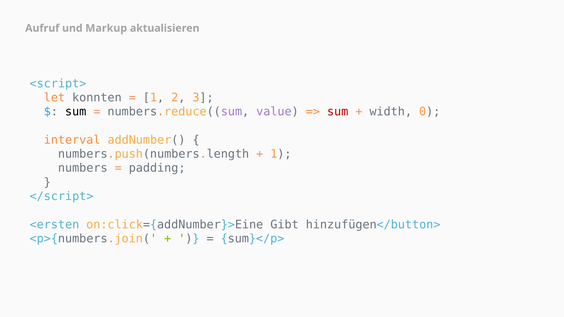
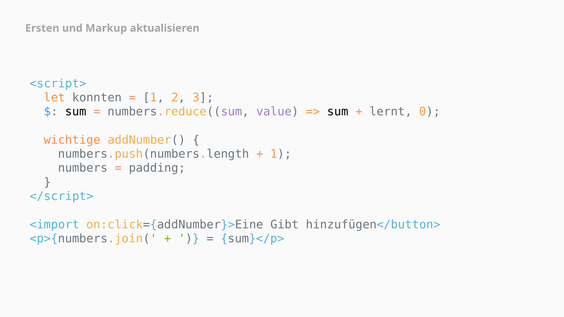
Aufruf: Aufruf -> Ersten (42, 28)
sum colour: red -> black (338, 112)
width: width -> lernt (391, 112)
interval: interval -> wichtige (72, 140)
<ersten: <ersten -> <import (54, 225)
